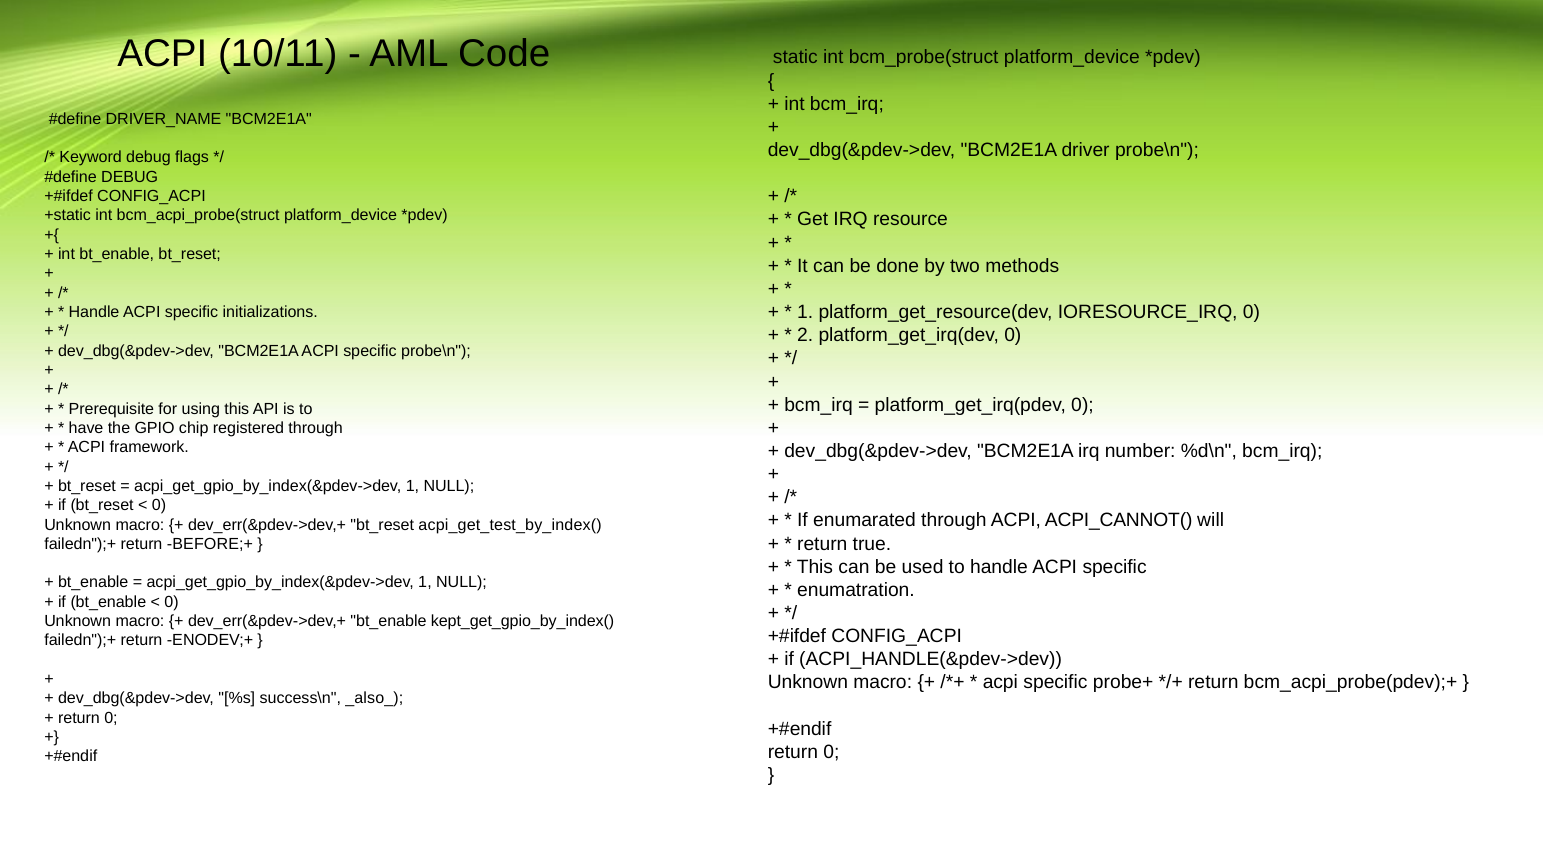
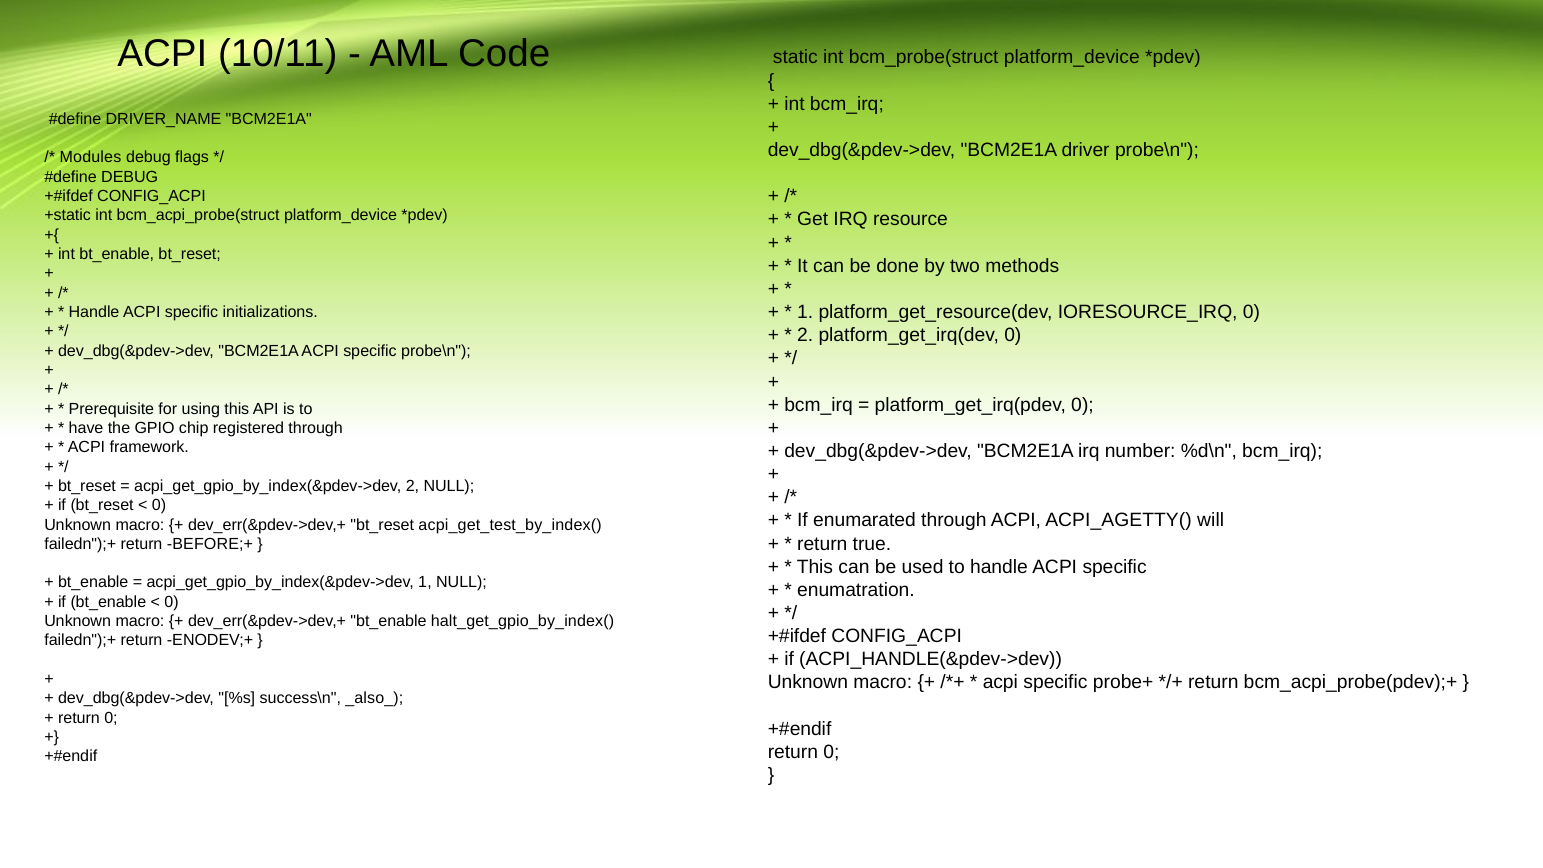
Keyword: Keyword -> Modules (90, 158)
1: 1 -> 2 (413, 486)
ACPI_CANNOT(: ACPI_CANNOT( -> ACPI_AGETTY( (1119, 521)
kept_get_gpio_by_index(: kept_get_gpio_by_index( -> halt_get_gpio_by_index( (522, 621)
